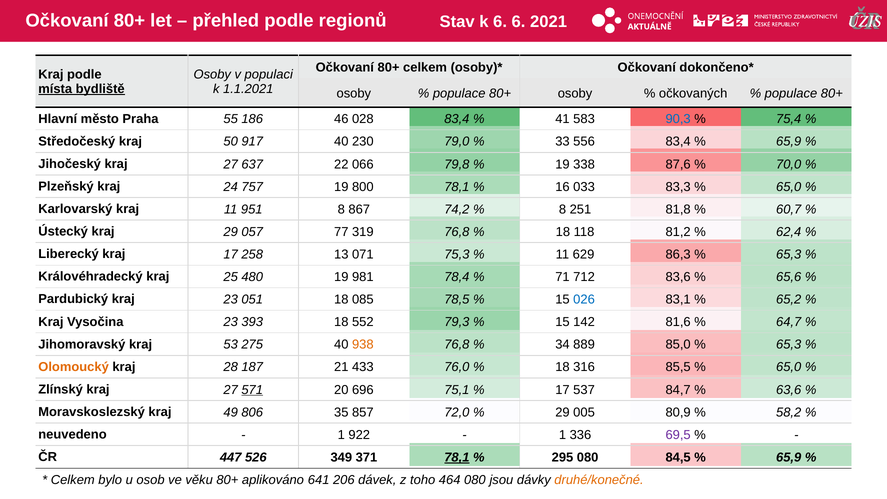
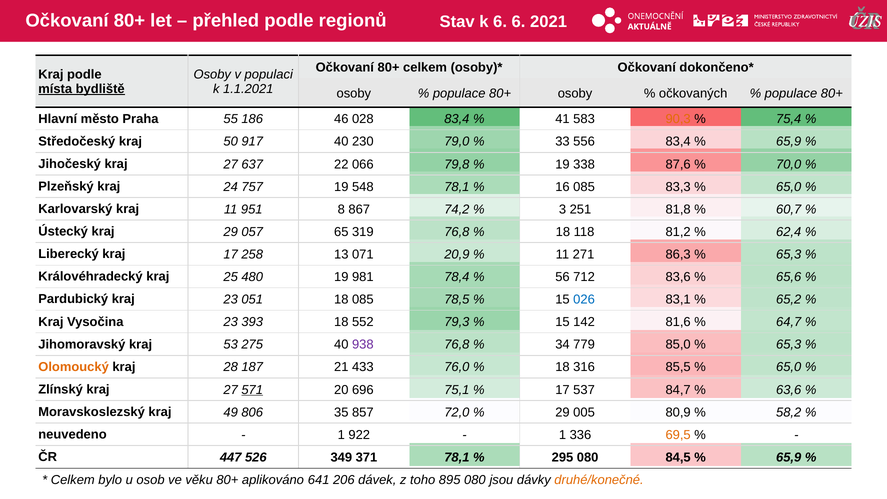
90,3 colour: blue -> orange (678, 119)
800: 800 -> 548 (363, 187)
16 033: 033 -> 085 (584, 187)
8: 8 -> 3 (563, 209)
77: 77 -> 65 (341, 232)
75,3: 75,3 -> 20,9 (457, 254)
629: 629 -> 271 (584, 254)
71: 71 -> 56 (562, 277)
938 colour: orange -> purple (363, 345)
889: 889 -> 779 (584, 345)
69,5 colour: purple -> orange (678, 435)
78,1 underline: present -> none (457, 457)
464: 464 -> 895 (450, 480)
